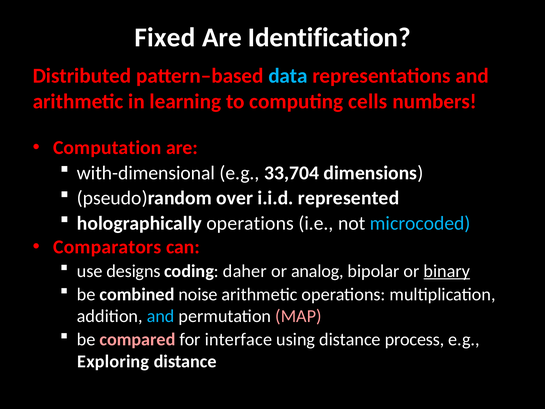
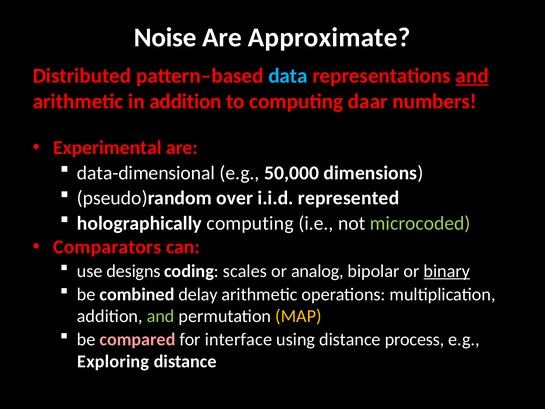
Fixed: Fixed -> Noise (165, 37)
Identification: Identification -> Approximate (329, 37)
and underline: none -> present (472, 76)
in learning: learning -> addition (185, 101)
cells: cells -> daar (368, 101)
Computation: Computation -> Experimental (107, 148)
with-dimensional: with-dimensional -> data-dimensional (146, 173)
33,704: 33,704 -> 50,000 (292, 173)
holographically operations: operations -> computing (250, 223)
microcoded colour: light blue -> light green (420, 223)
daher: daher -> scales (245, 271)
noise: noise -> delay (198, 294)
and colour: light blue -> light green (161, 316)
MAP colour: pink -> yellow (298, 316)
